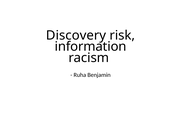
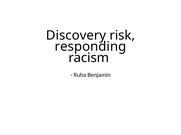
information: information -> responding (90, 47)
